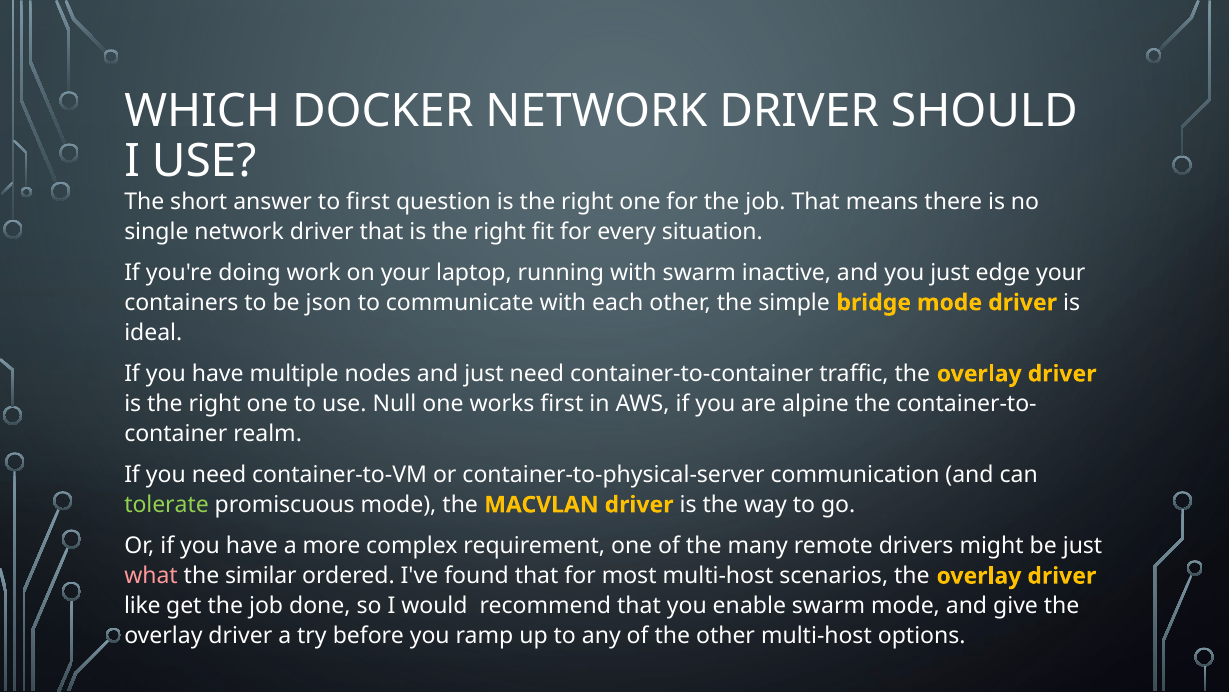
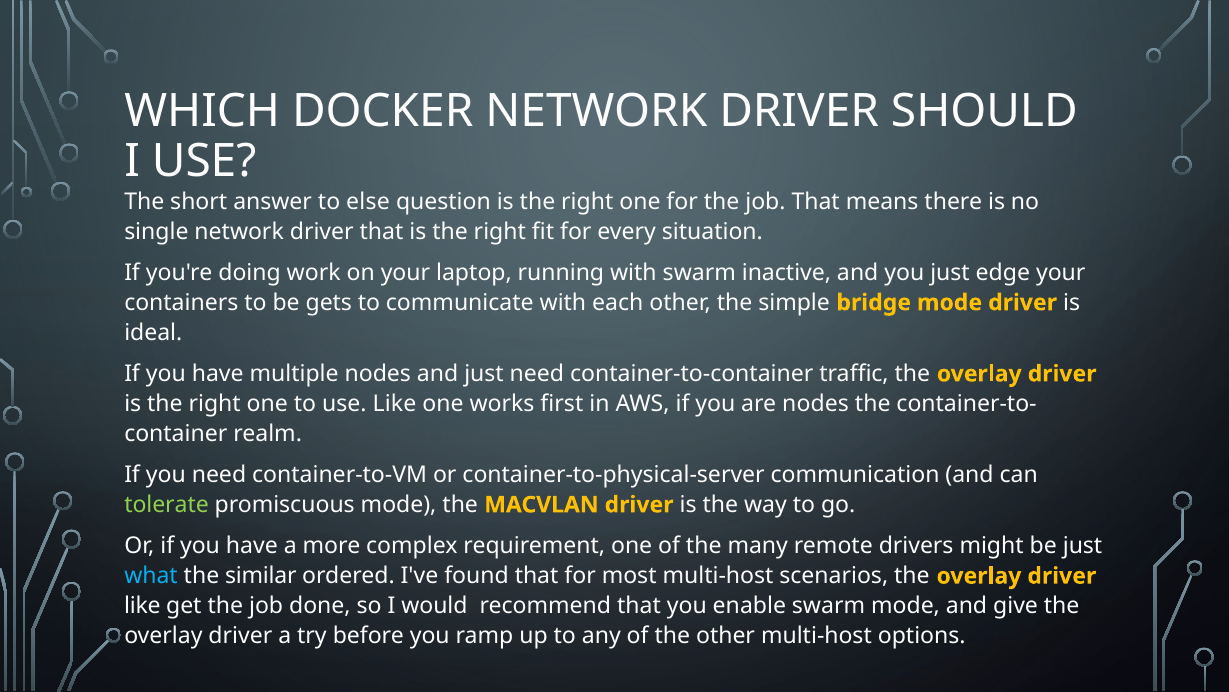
to first: first -> else (368, 201)
json: json -> gets (329, 302)
use Null: Null -> Like (394, 403)
are alpine: alpine -> nodes (816, 403)
what colour: pink -> light blue (151, 575)
